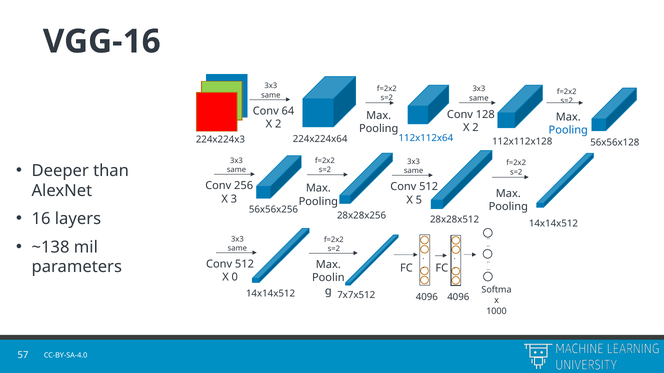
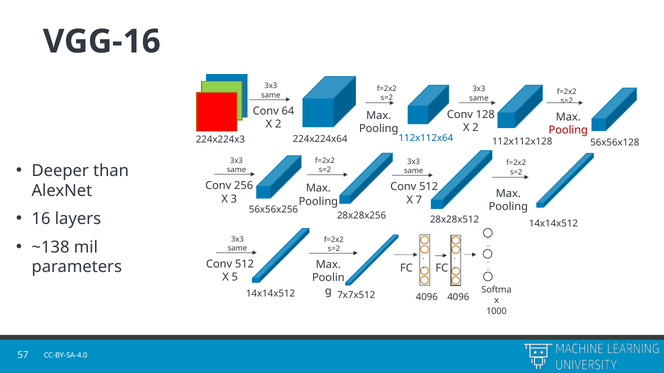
Pooling colour: blue -> red (568, 130)
5: 5 -> 7 (419, 200)
0: 0 -> 5 (235, 278)
